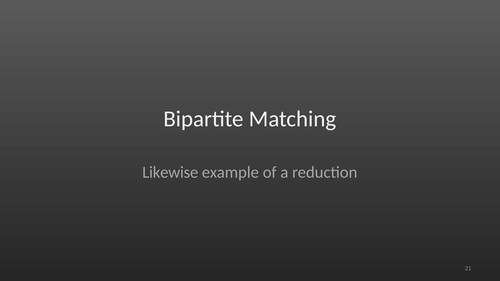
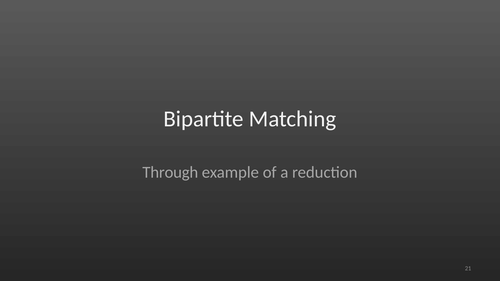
Likewise: Likewise -> Through (170, 172)
